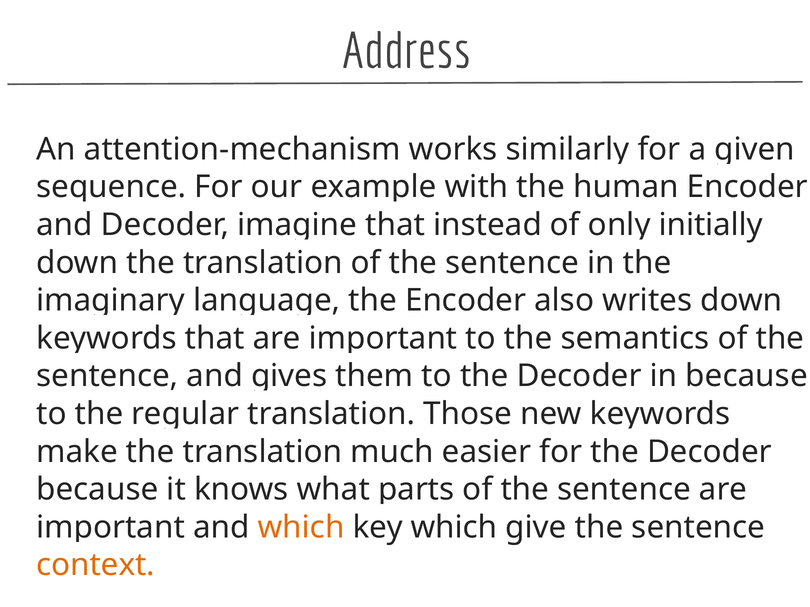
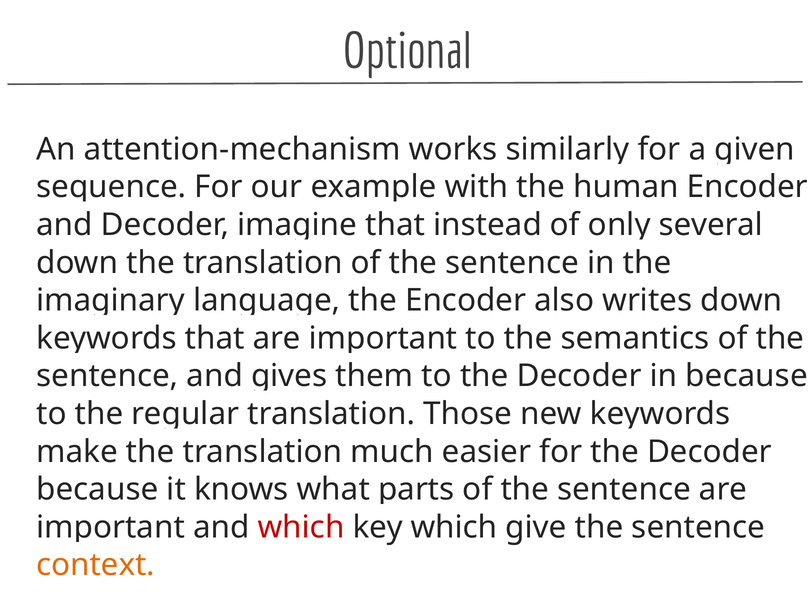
Address: Address -> Optional (407, 51)
initially: initially -> several (711, 225)
which colour: orange -> red (301, 528)
